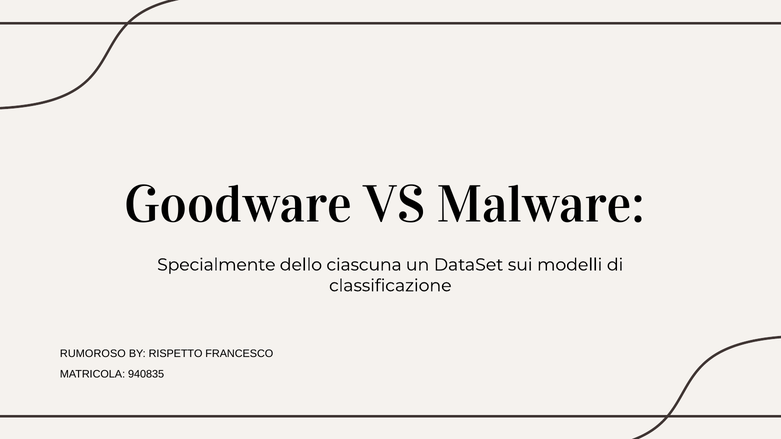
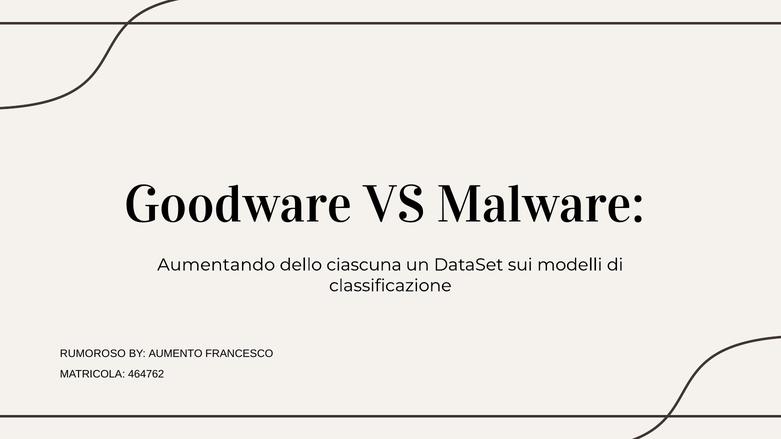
Specialmente: Specialmente -> Aumentando (216, 265)
RISPETTO: RISPETTO -> AUMENTO (176, 354)
940835: 940835 -> 464762 (146, 375)
